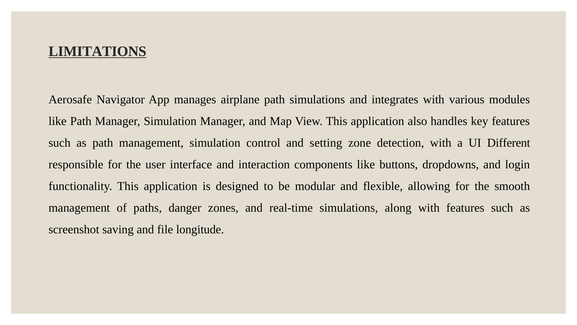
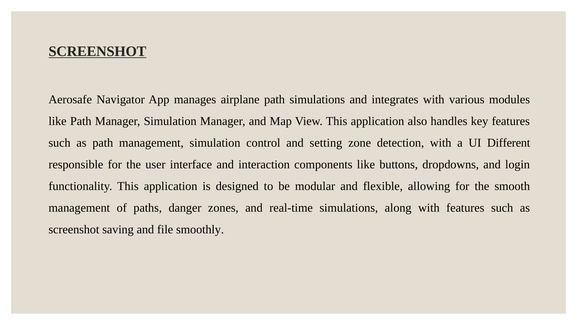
LIMITATIONS: LIMITATIONS -> SCREENSHOT (97, 51)
longitude: longitude -> smoothly (200, 229)
